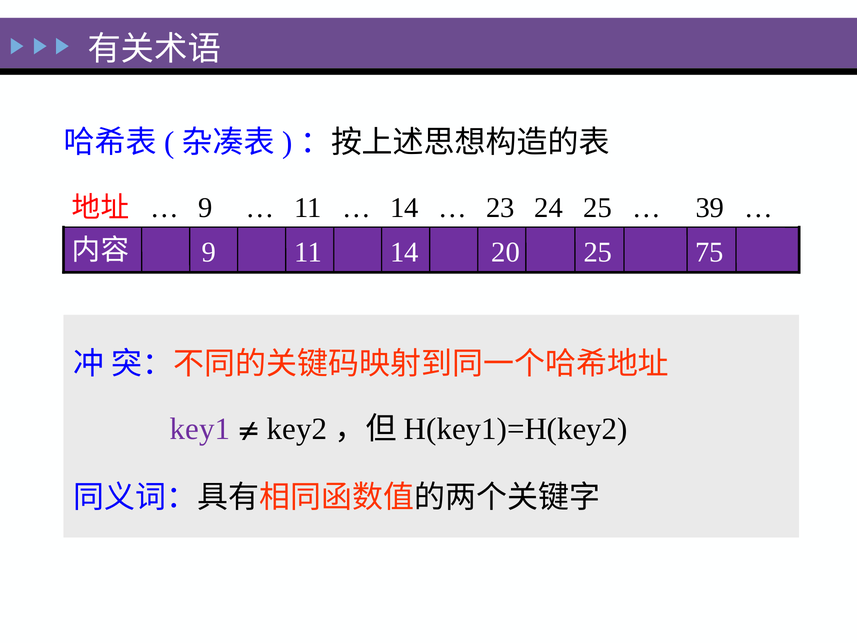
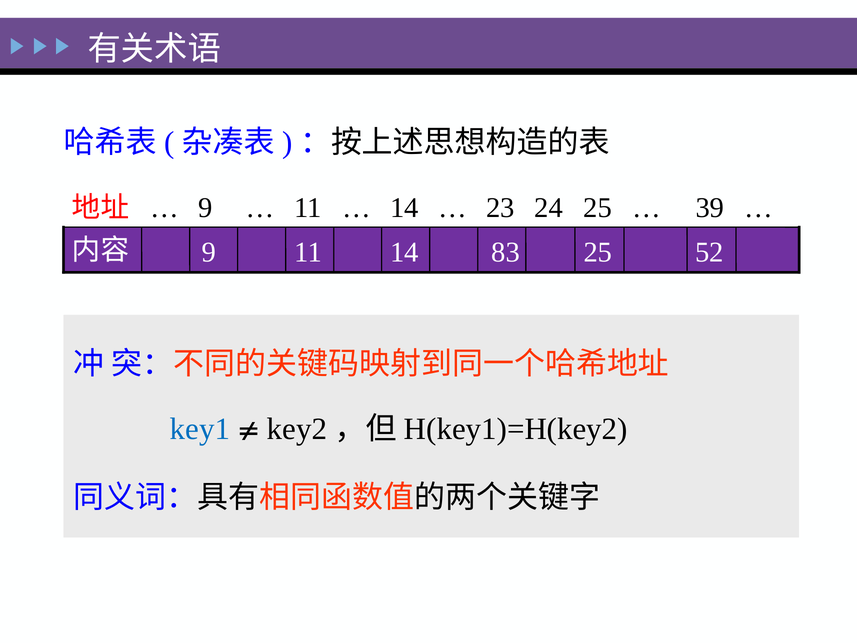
20: 20 -> 83 (506, 252)
75: 75 -> 52 (709, 252)
key1 colour: purple -> blue (200, 429)
